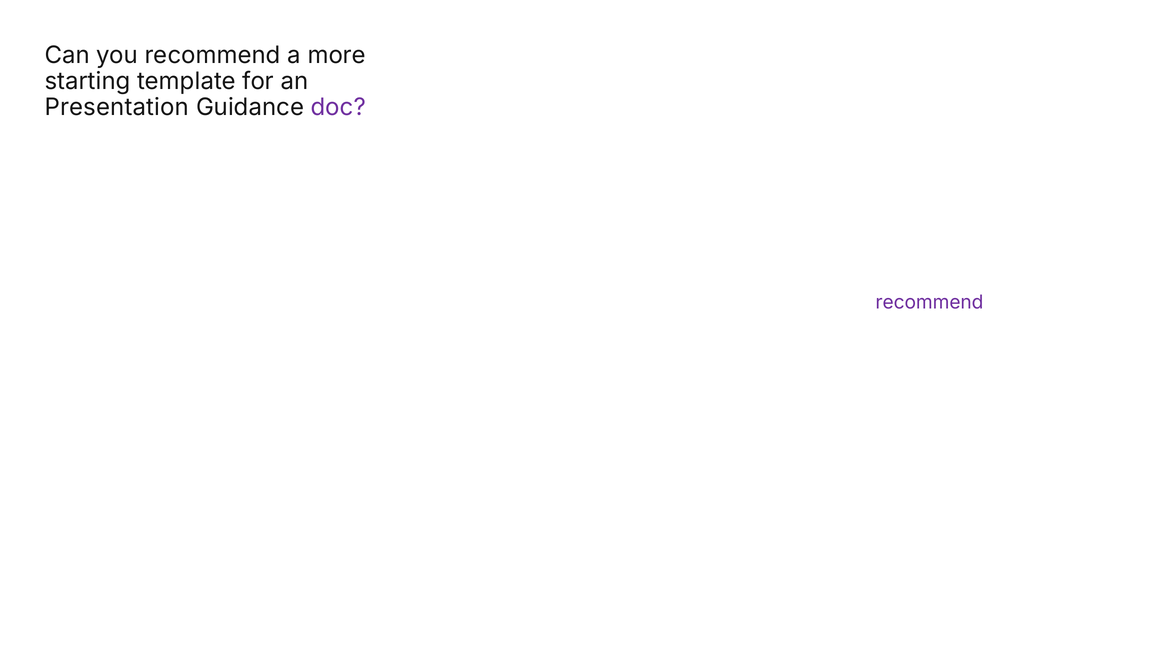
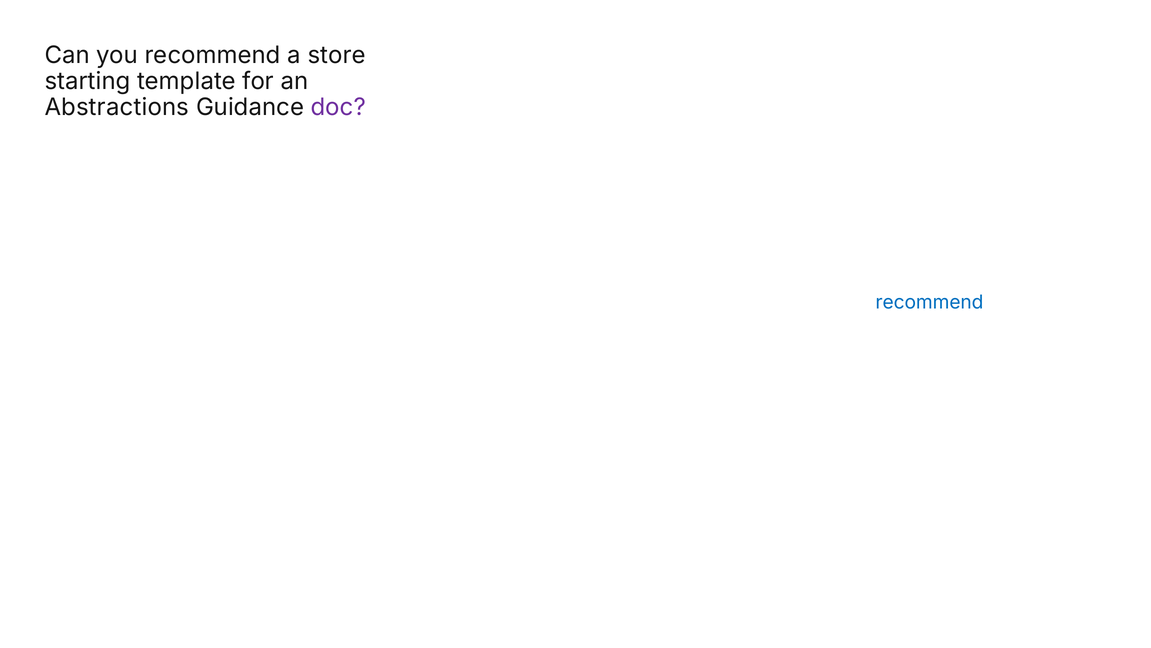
more: more -> store (337, 55)
Presentation: Presentation -> Abstractions (117, 107)
recommend colour: purple -> blue (929, 302)
